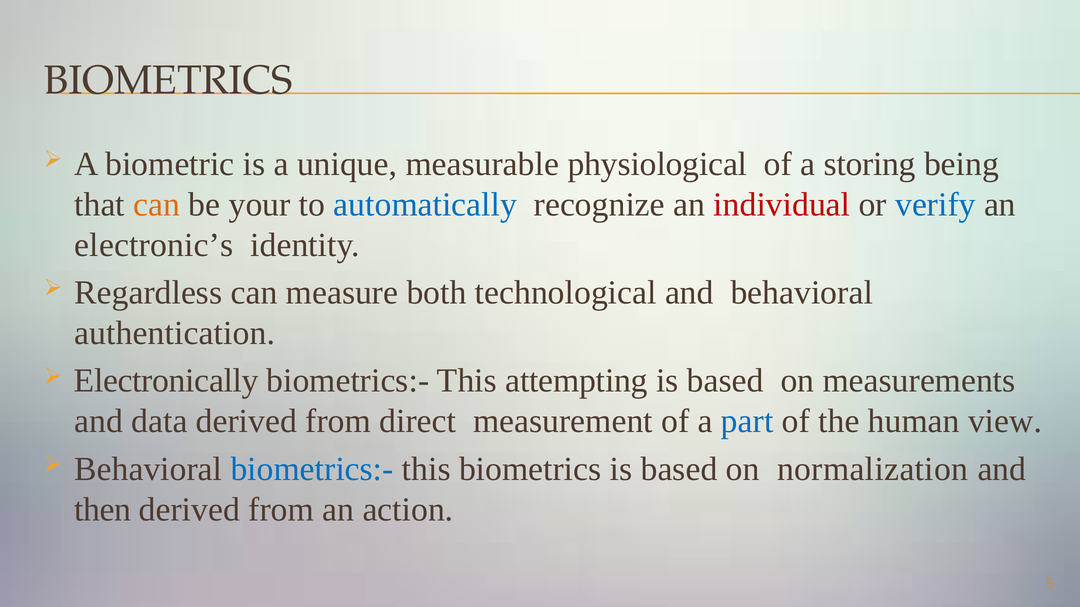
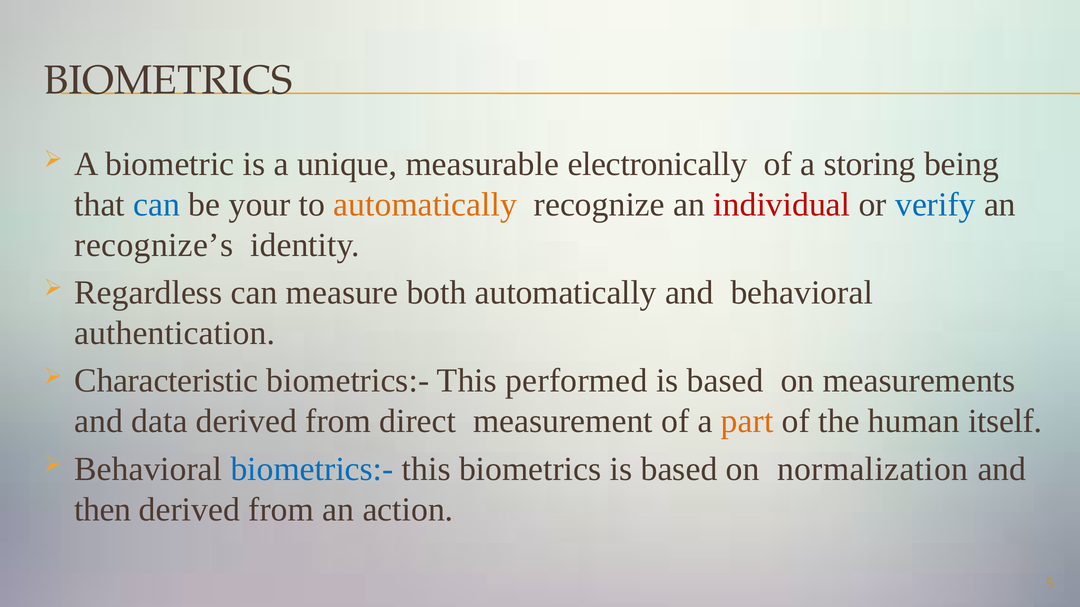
physiological: physiological -> electronically (657, 164)
can colour: orange -> blue (157, 205)
automatically colour: blue -> orange (425, 205)
electronic’s: electronic’s -> recognize’s (154, 245)
both technological: technological -> automatically (566, 293)
Electronically: Electronically -> Characteristic (166, 381)
attempting: attempting -> performed (576, 381)
part colour: blue -> orange (747, 422)
view: view -> itself (1005, 422)
